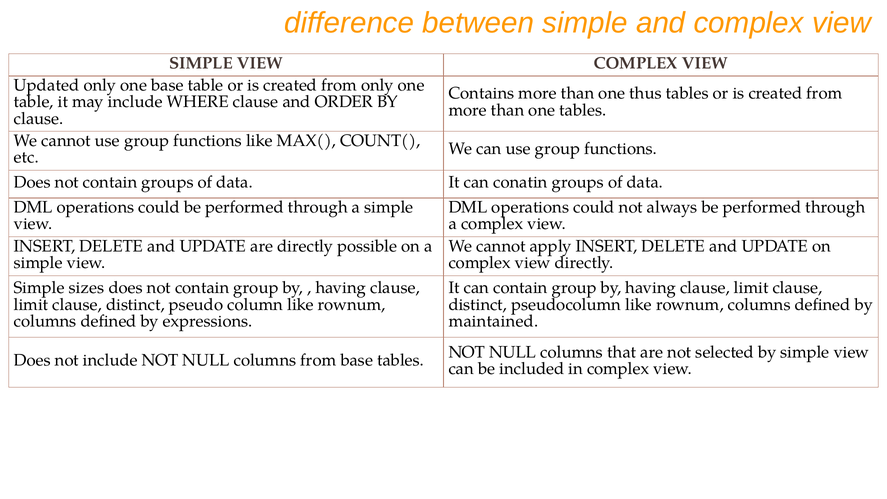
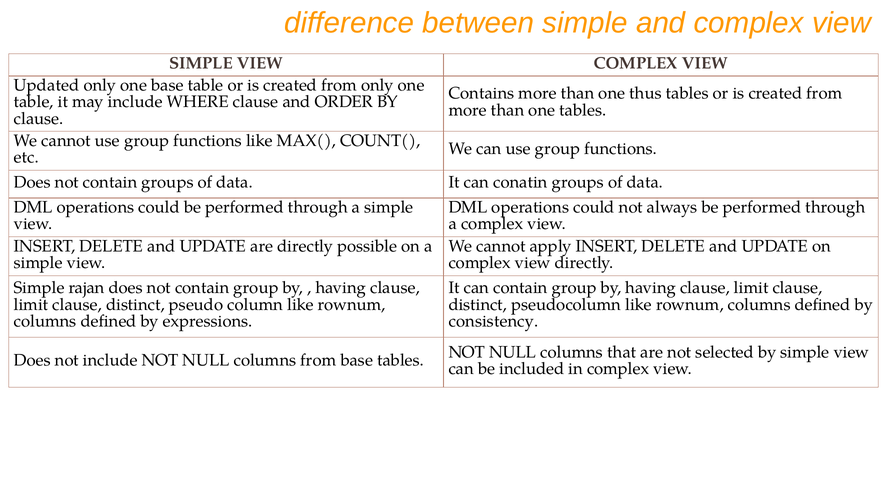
sizes: sizes -> rajan (87, 288)
maintained: maintained -> consistency (493, 321)
